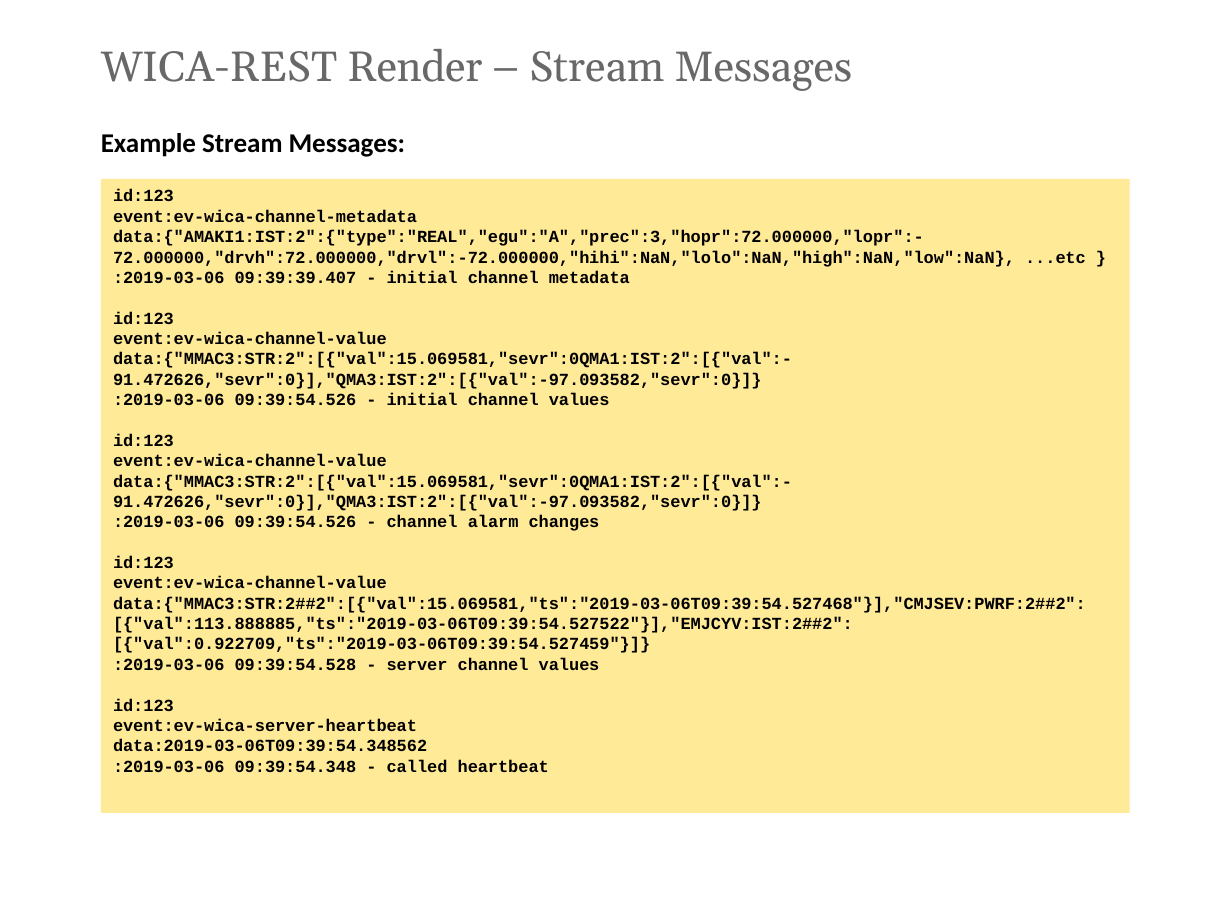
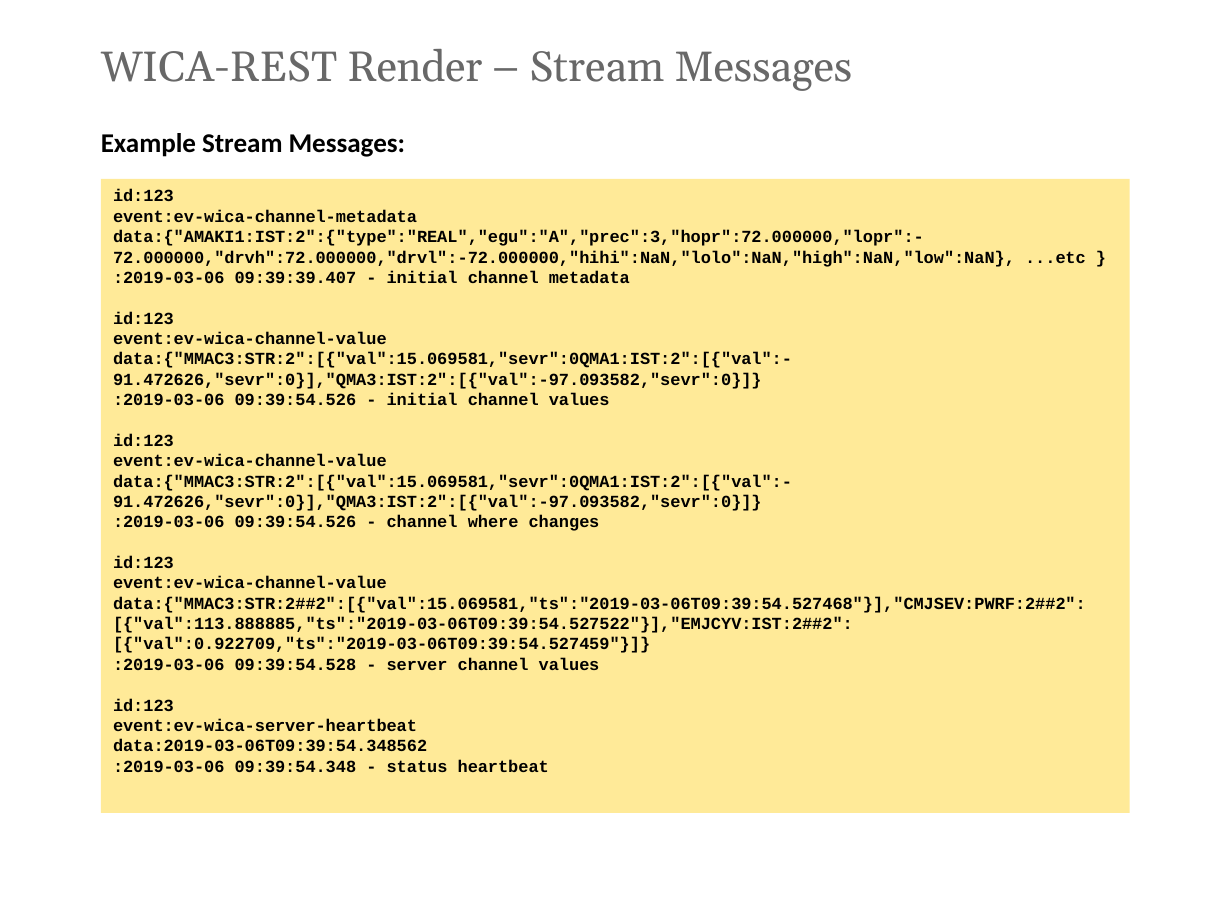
alarm: alarm -> where (493, 523)
called: called -> status (417, 767)
